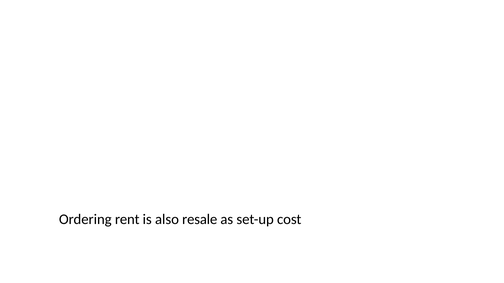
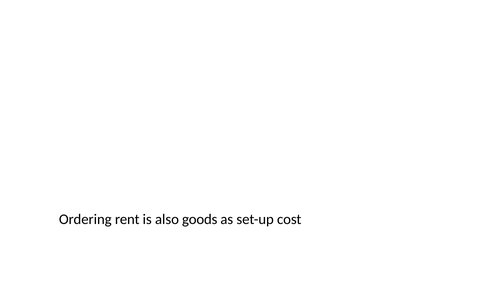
resale: resale -> goods (200, 220)
